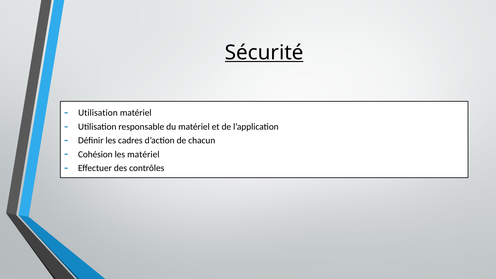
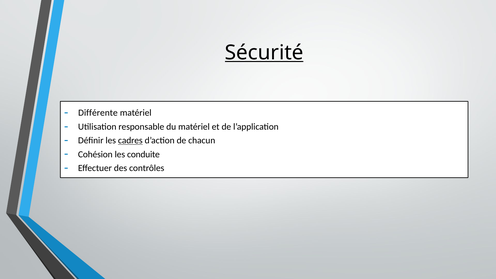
Utilisation: Utilisation -> Différente (98, 113)
cadres underline: none -> present (130, 141)
les matériel: matériel -> conduite (143, 154)
